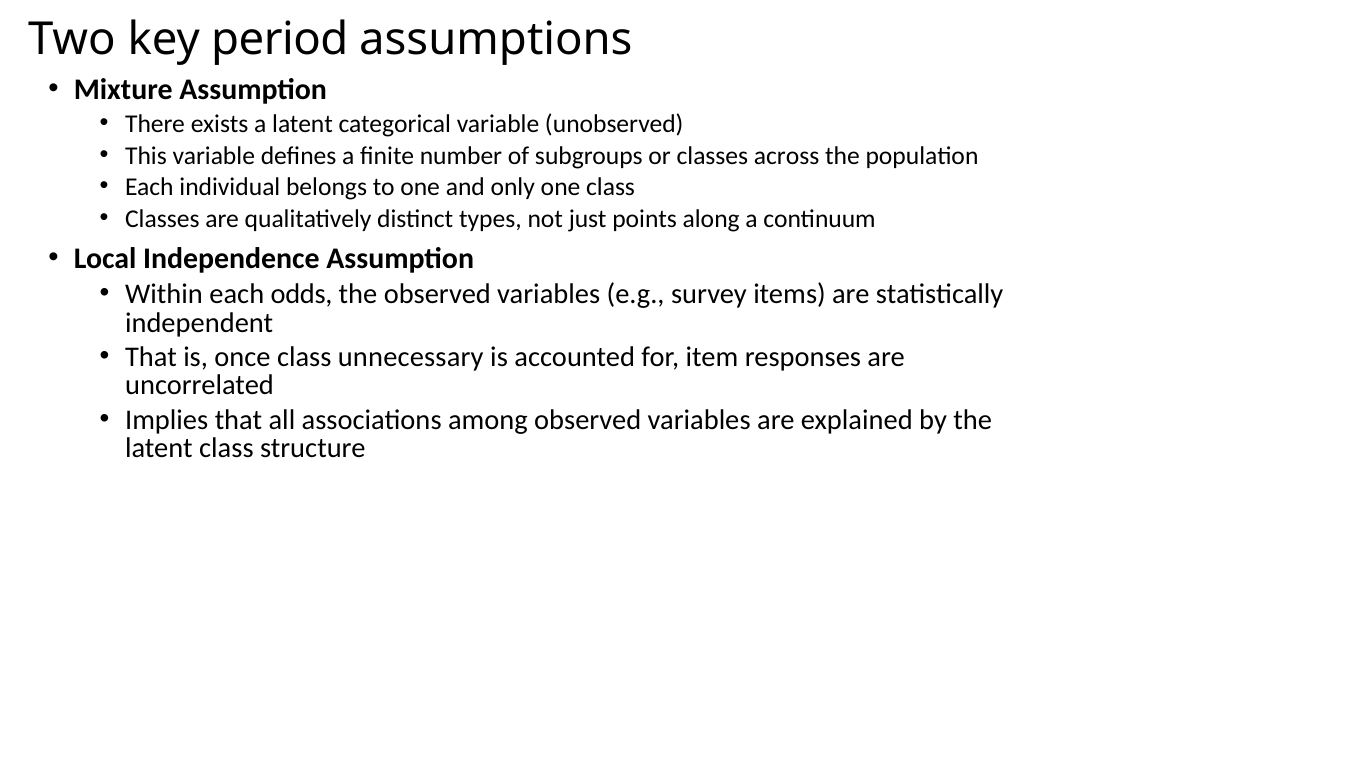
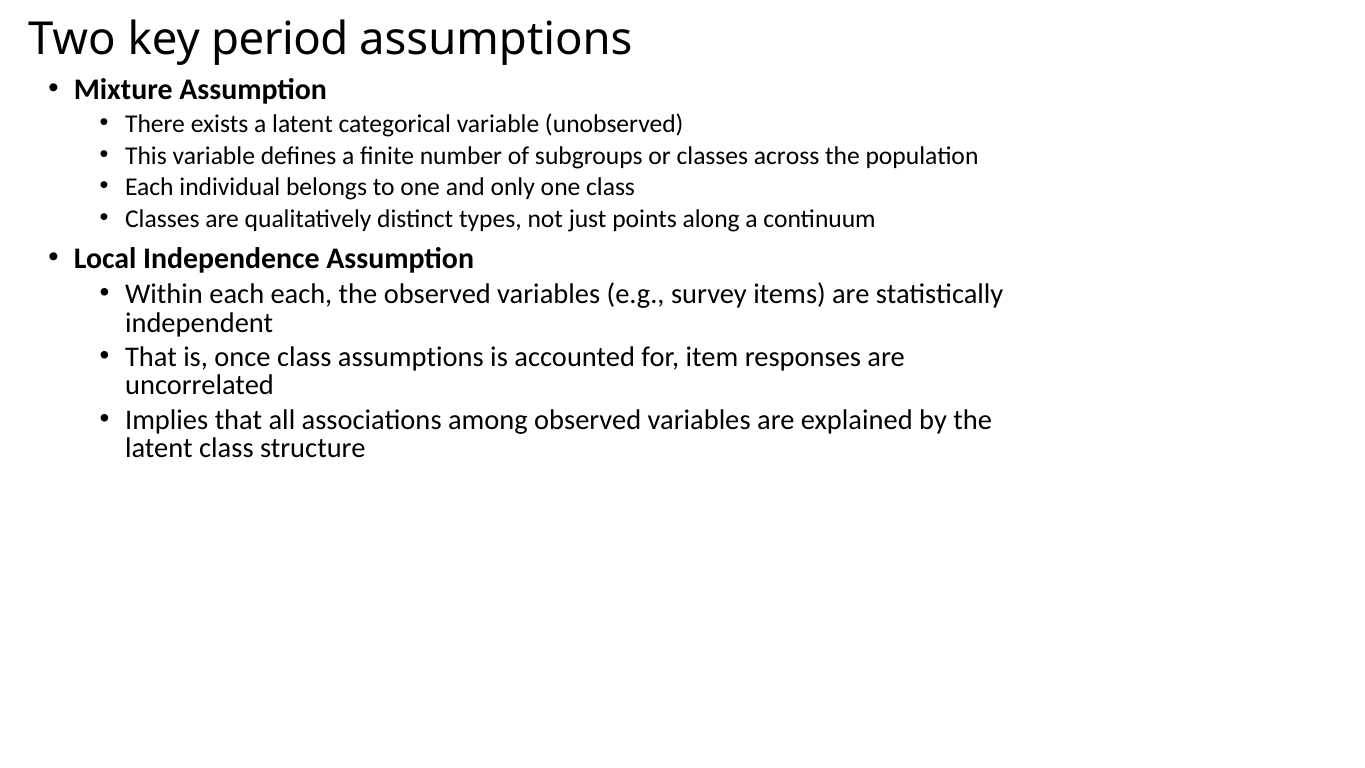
each odds: odds -> each (301, 294)
class unnecessary: unnecessary -> assumptions (411, 357)
